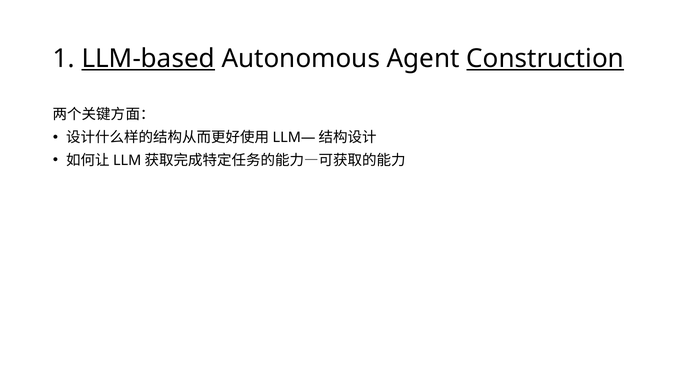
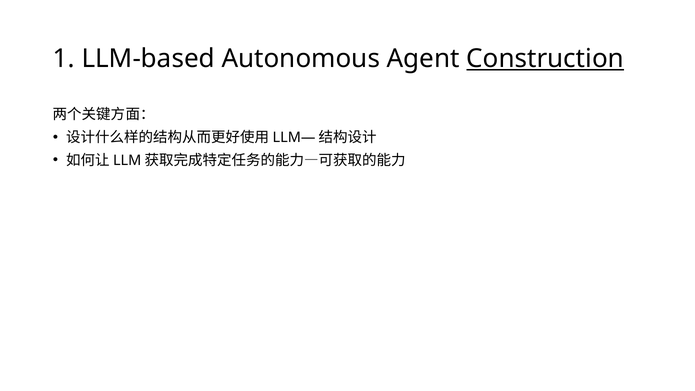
LLM-based underline: present -> none (148, 58)
